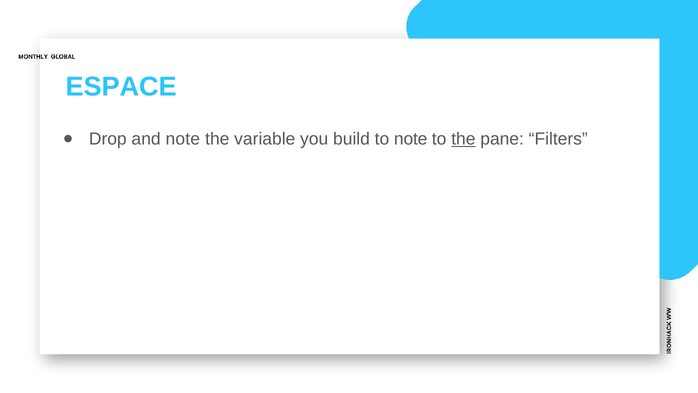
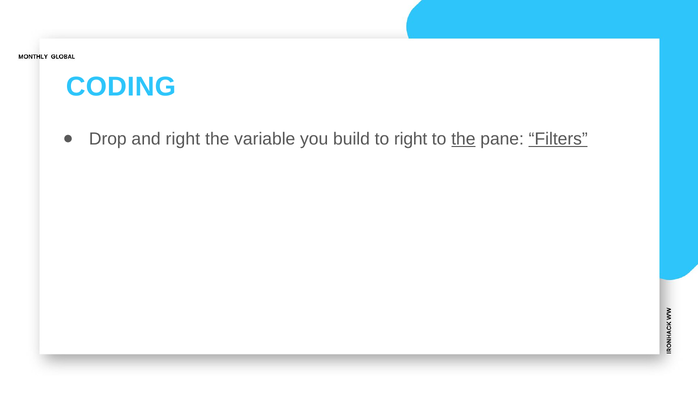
ESPACE: ESPACE -> CODING (121, 87)
and note: note -> right (183, 139)
to note: note -> right (411, 139)
Filters underline: none -> present (558, 139)
